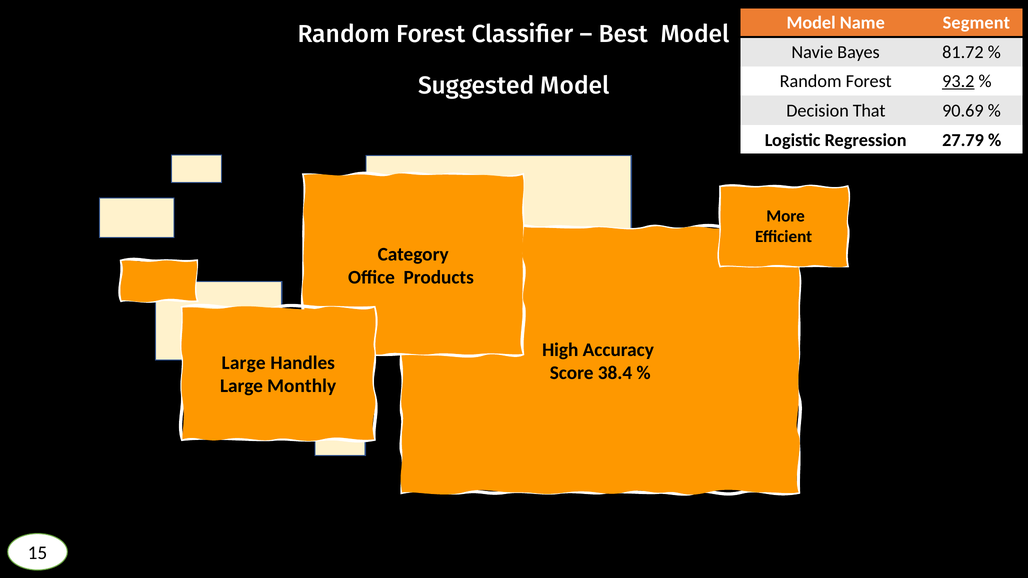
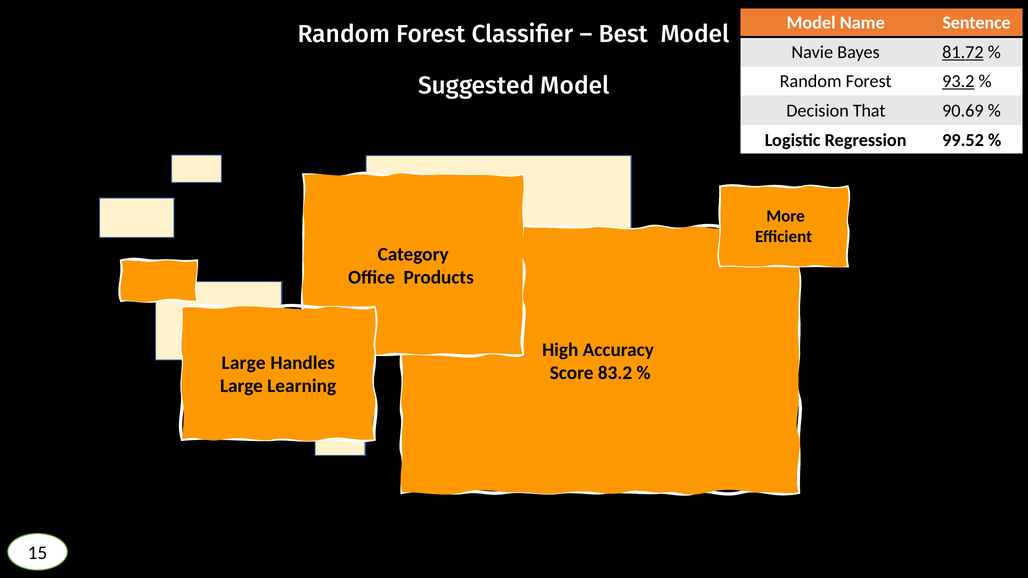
Segment: Segment -> Sentence (977, 23)
81.72 underline: none -> present (963, 52)
27.79: 27.79 -> 99.52 (963, 140)
38.4: 38.4 -> 83.2 (615, 373)
Monthly: Monthly -> Learning (302, 386)
